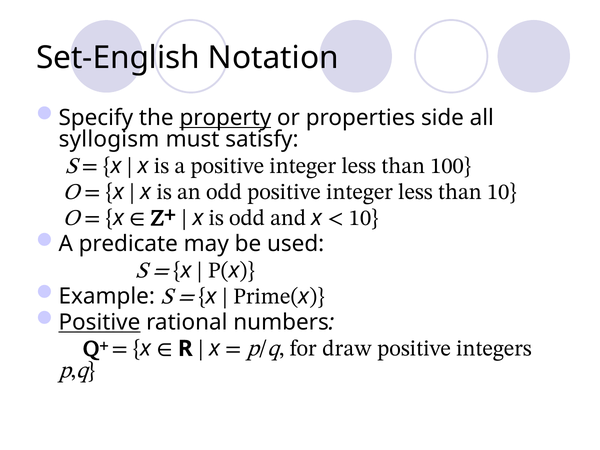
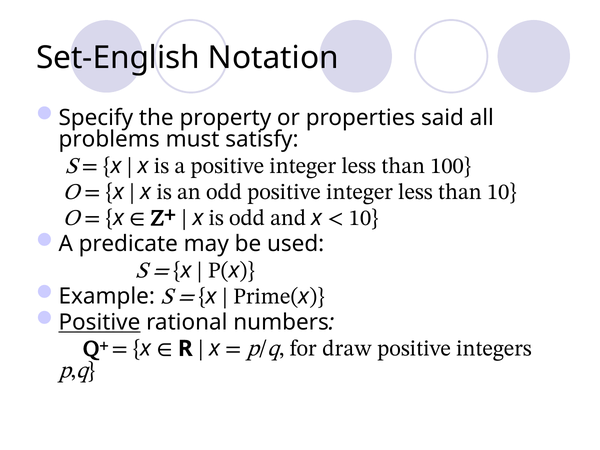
property underline: present -> none (225, 118)
side: side -> said (442, 118)
syllogism: syllogism -> problems (109, 139)
